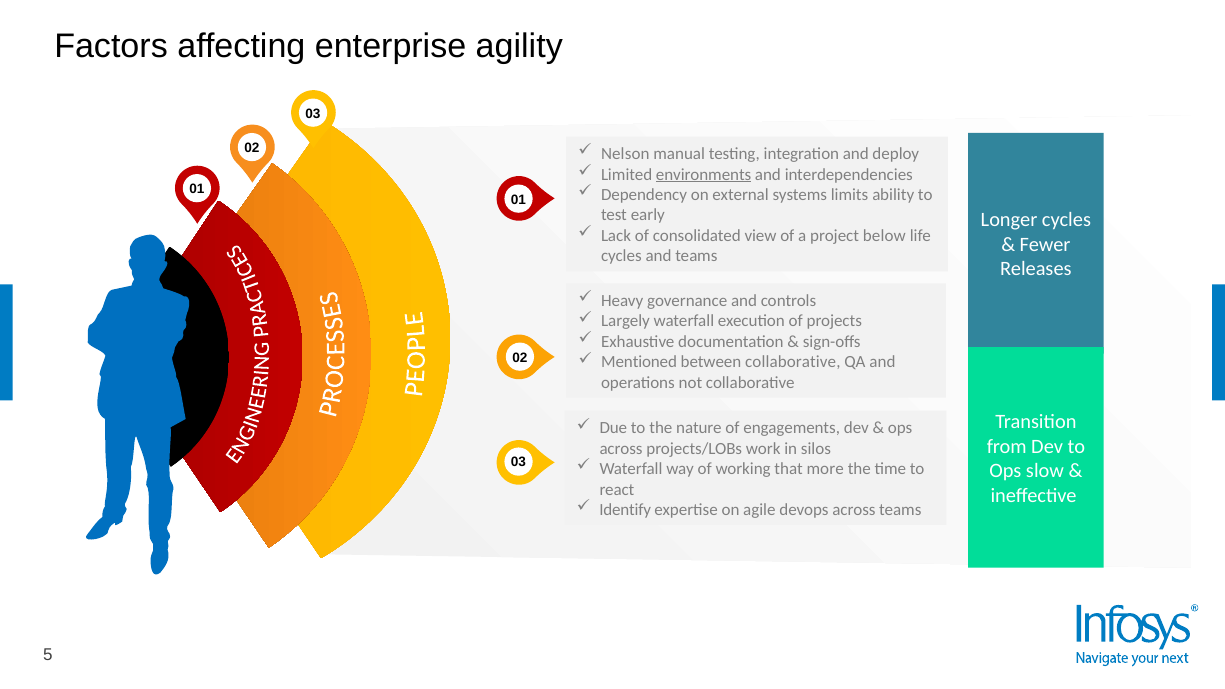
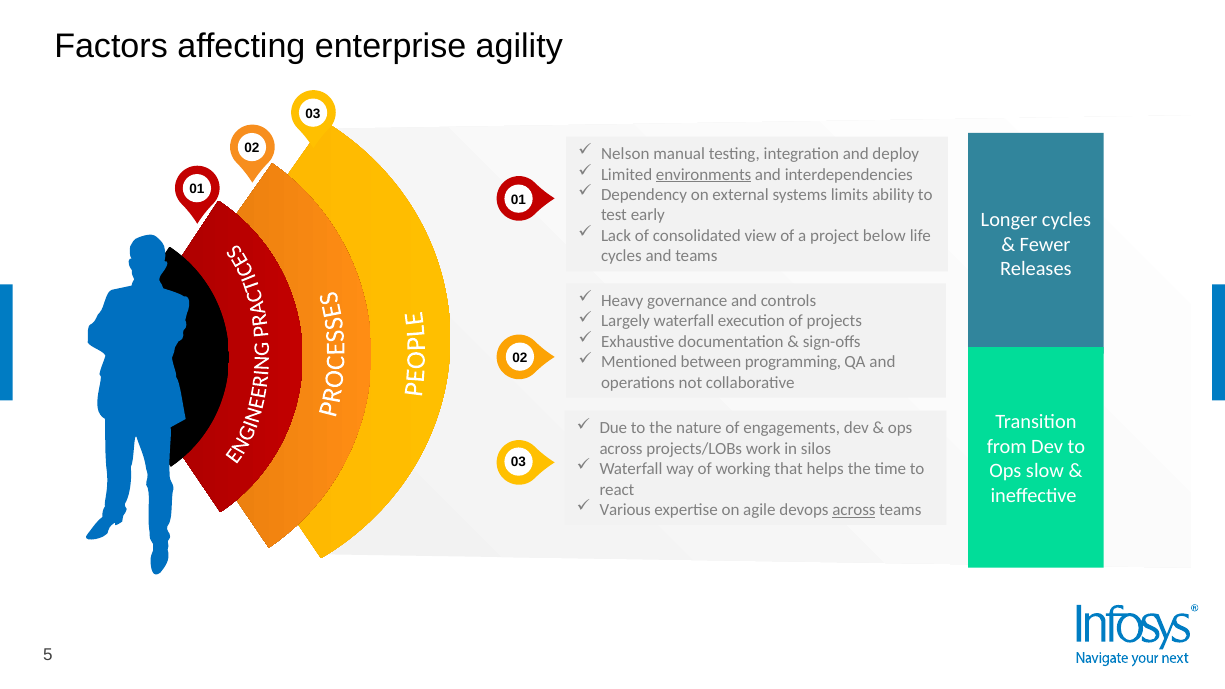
between collaborative: collaborative -> programming (793, 362)
more: more -> helps (825, 469)
Identify: Identify -> Various (625, 510)
across underline: none -> present (854, 510)
